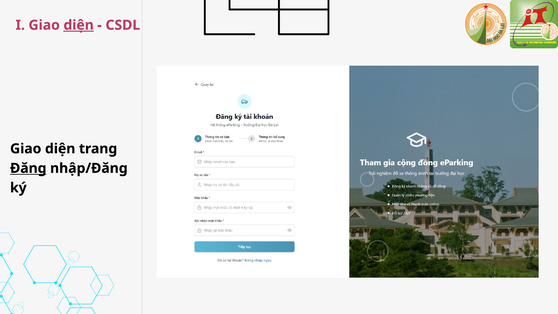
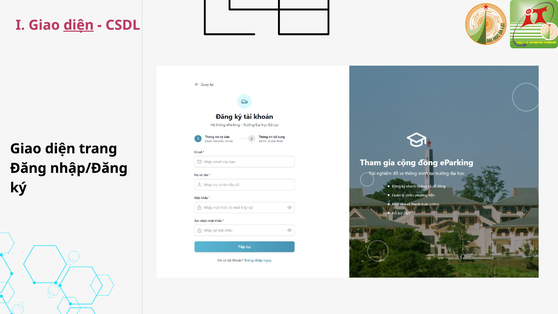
Đăng underline: present -> none (28, 168)
